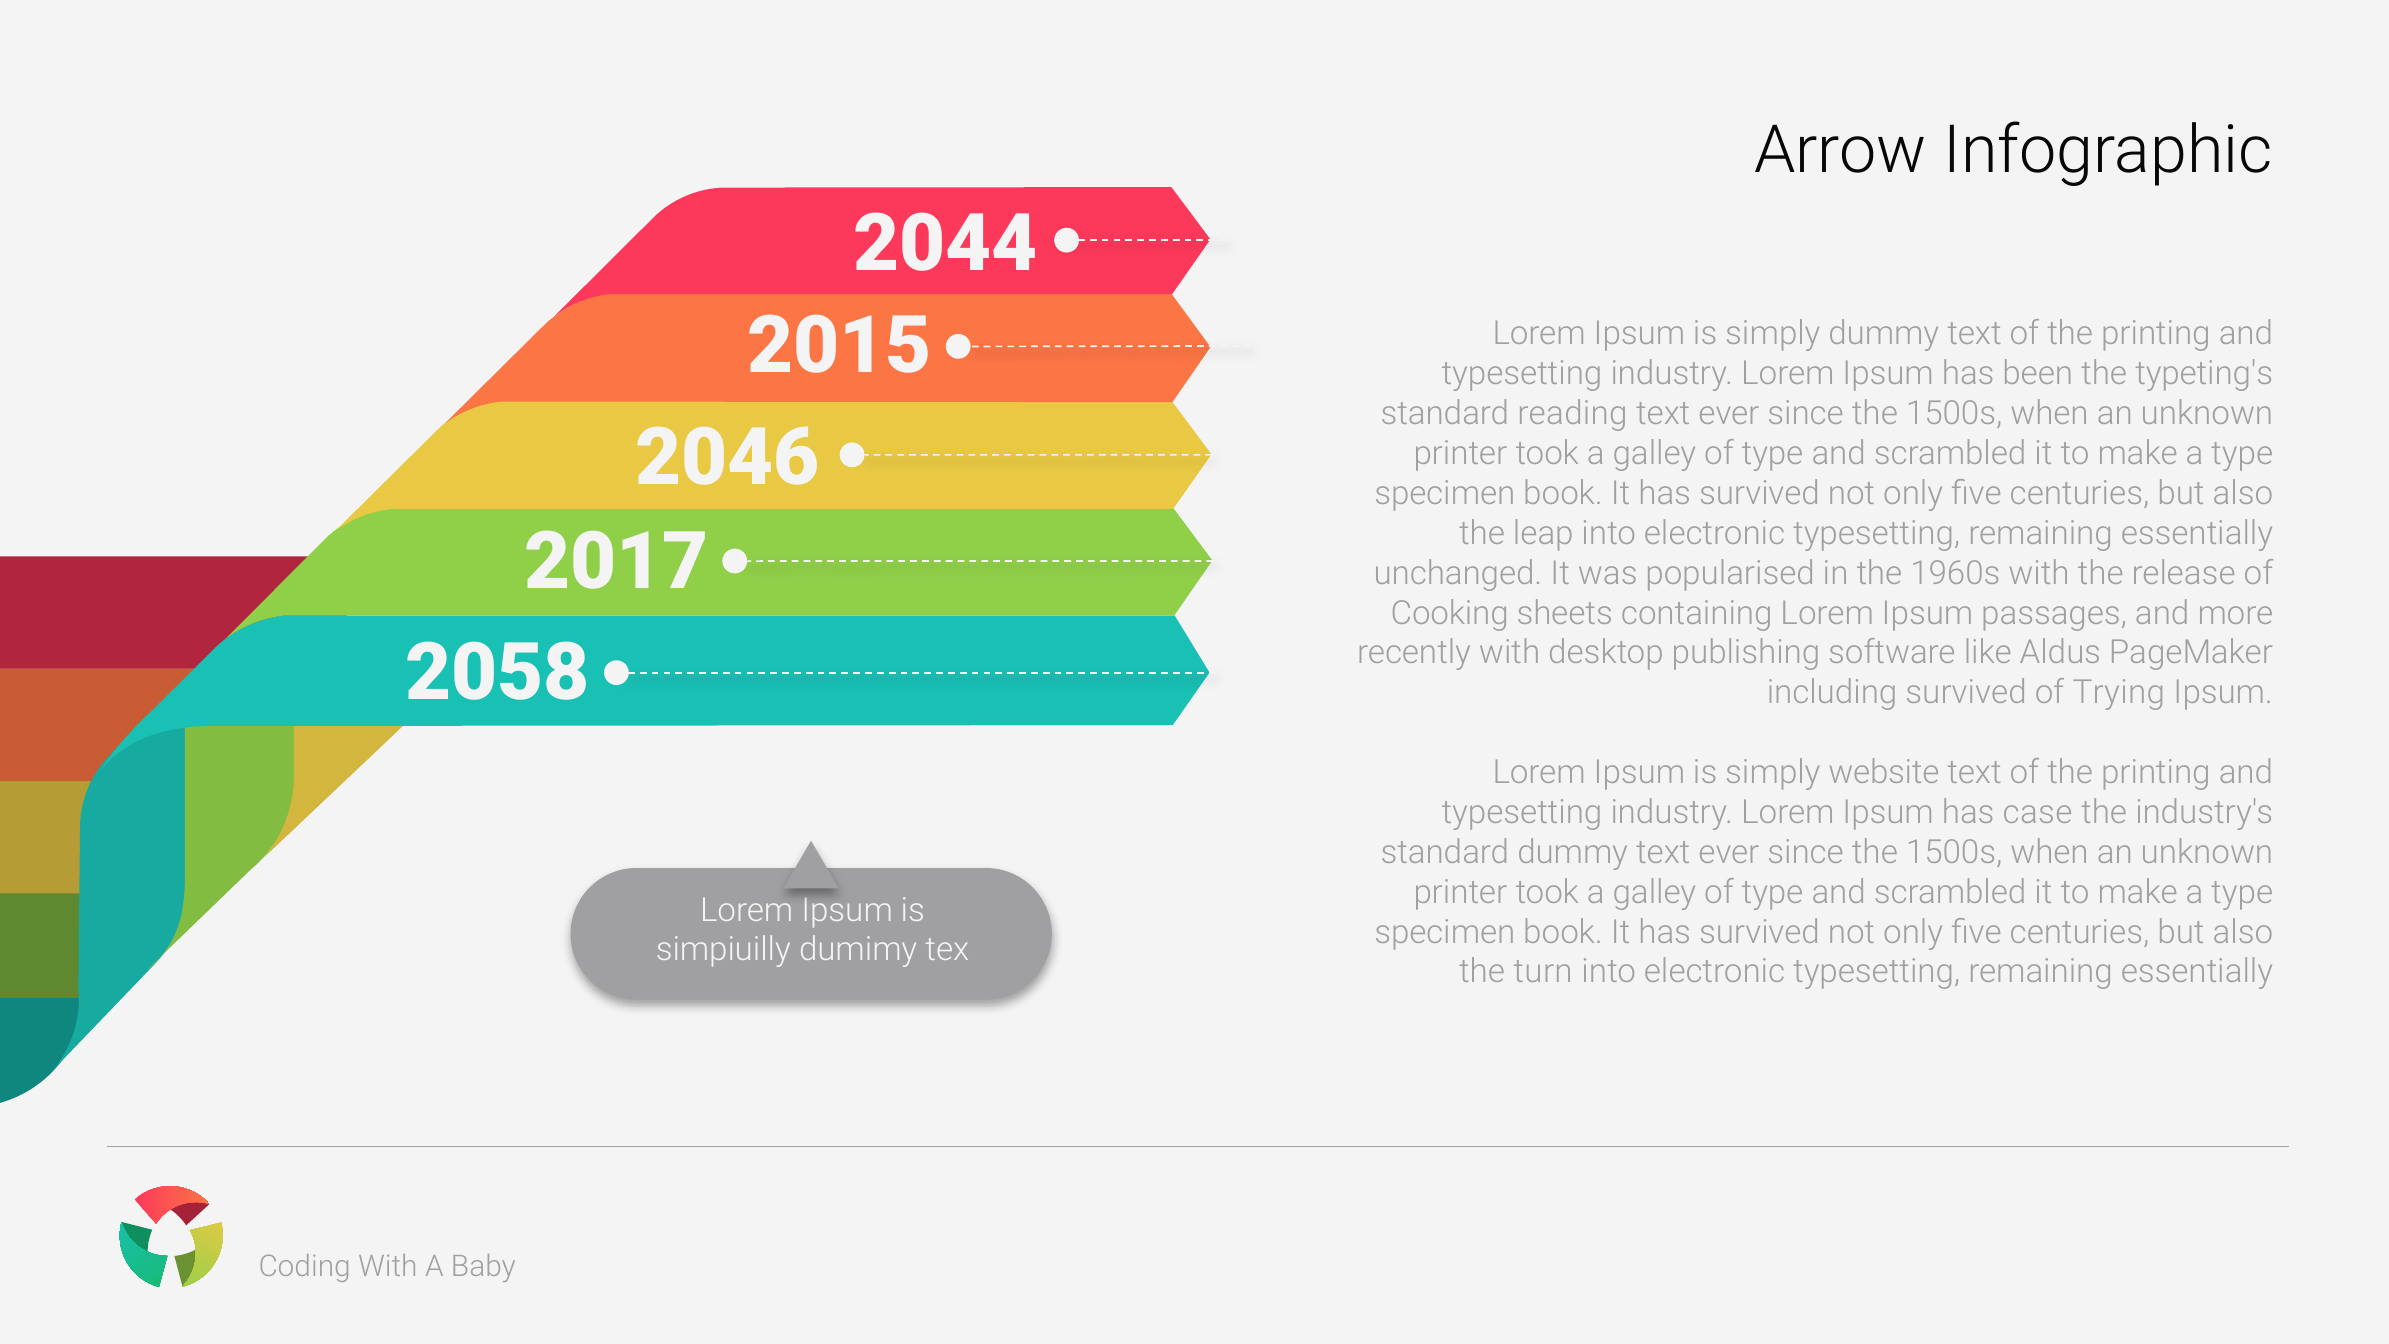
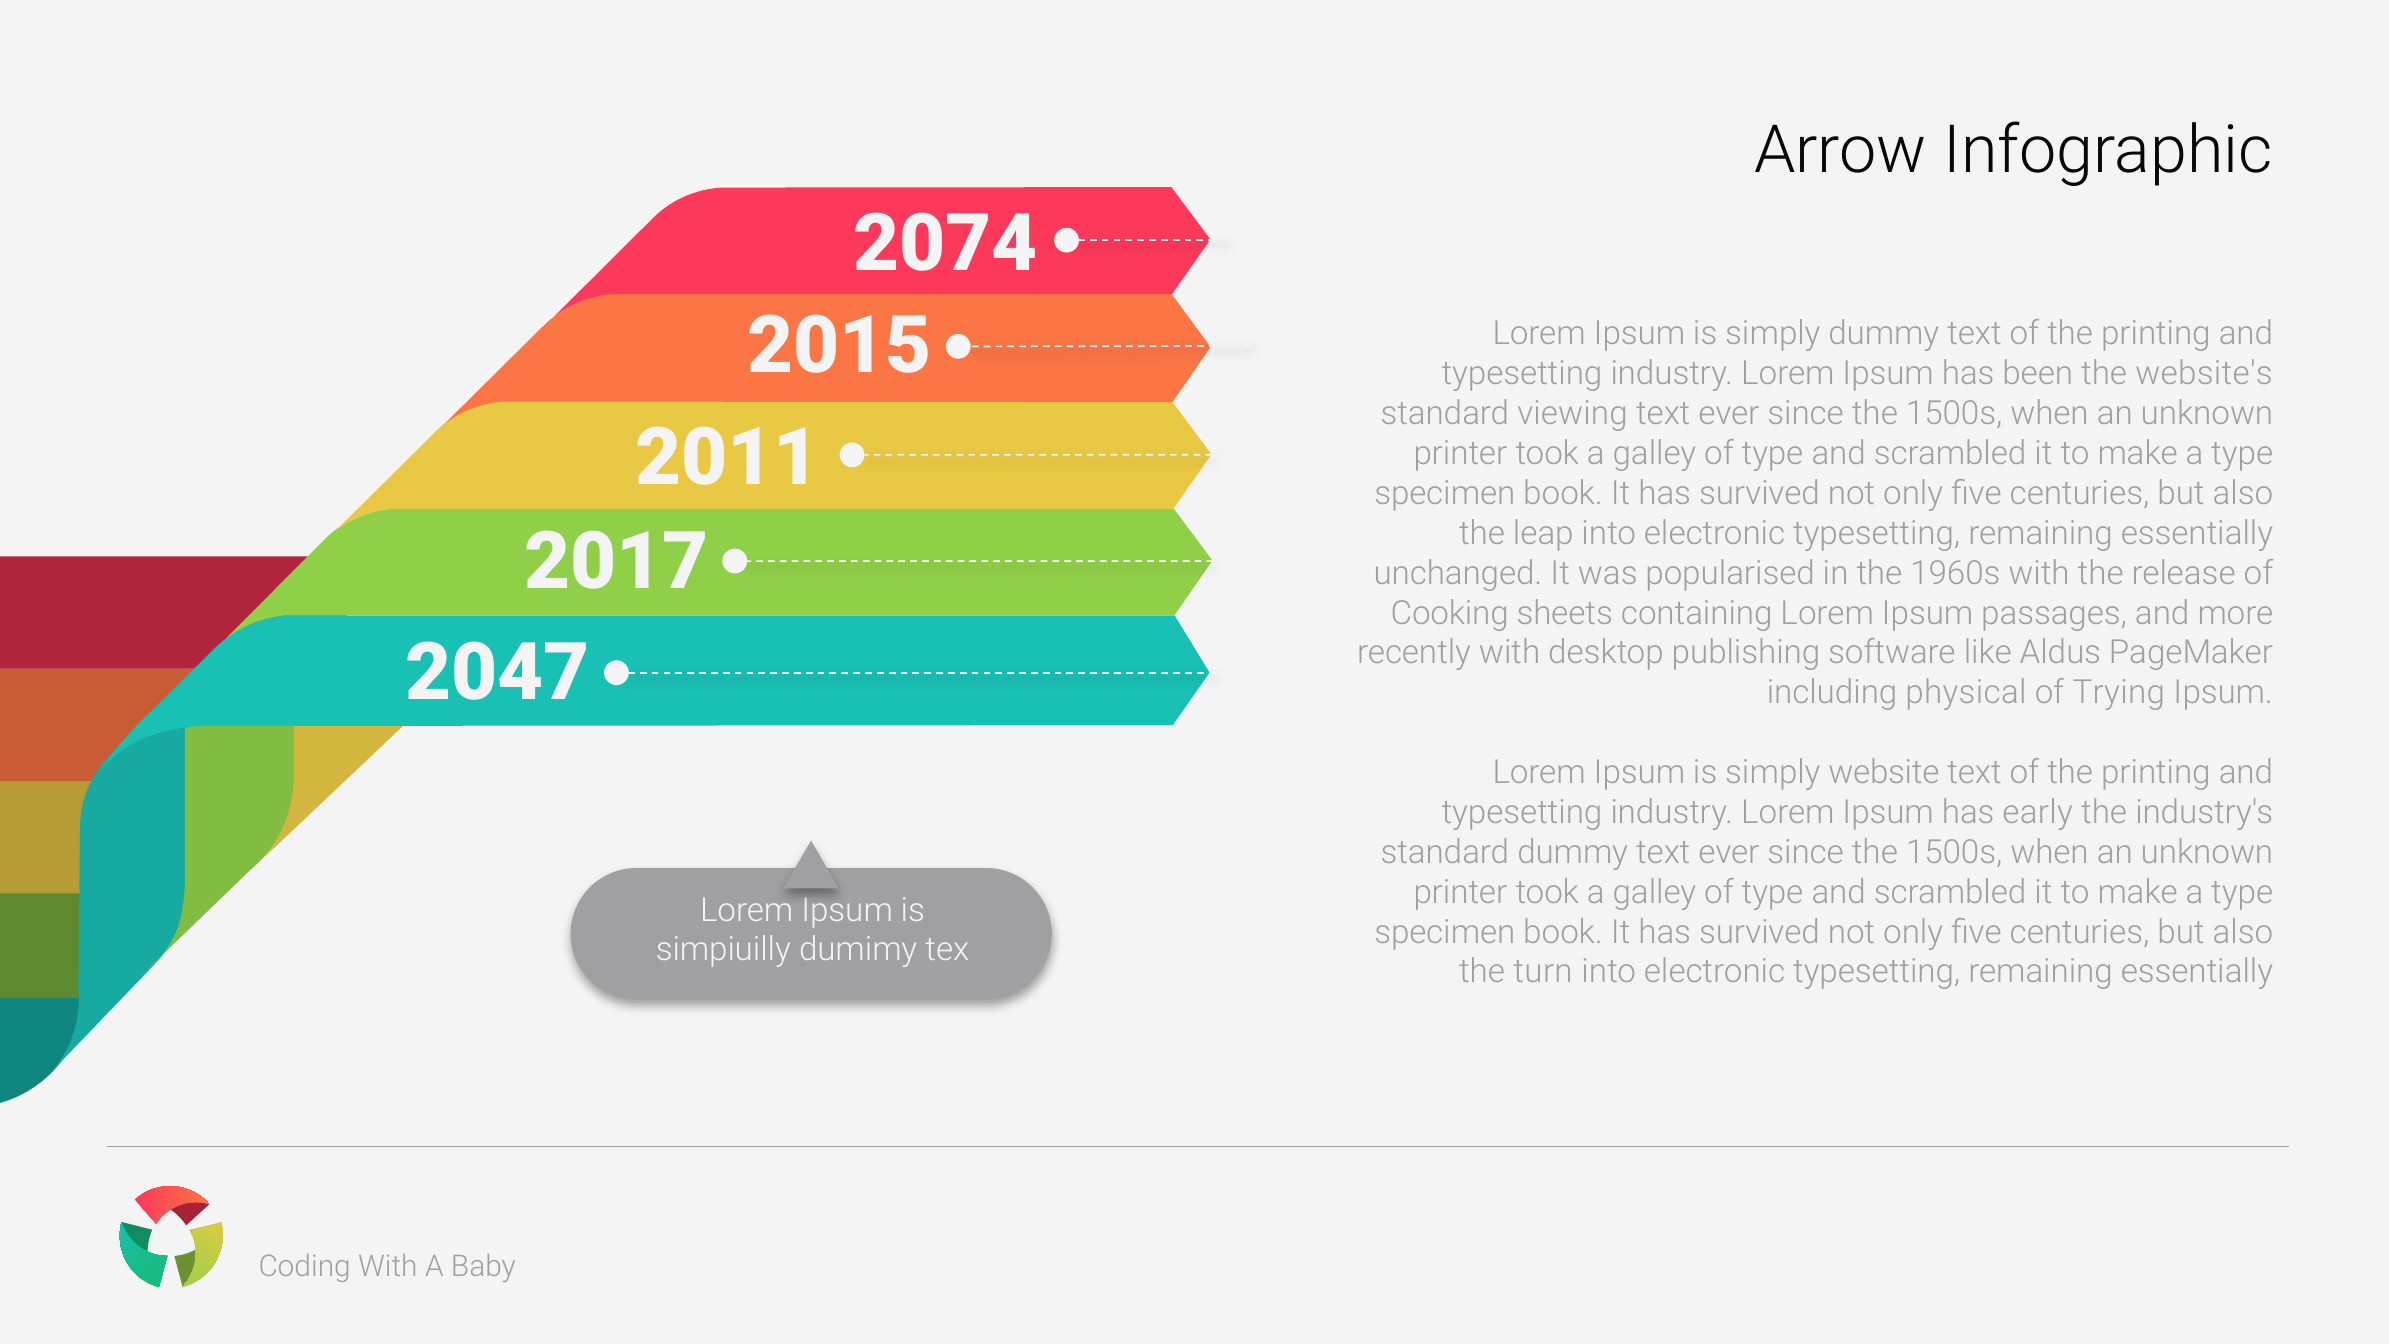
2044: 2044 -> 2074 (945, 244)
typeting's: typeting's -> website's (2204, 374)
reading: reading -> viewing (1573, 414)
2046: 2046 -> 2011 (728, 458)
2058: 2058 -> 2047 (498, 673)
including survived: survived -> physical (1966, 693)
case: case -> early (2038, 812)
